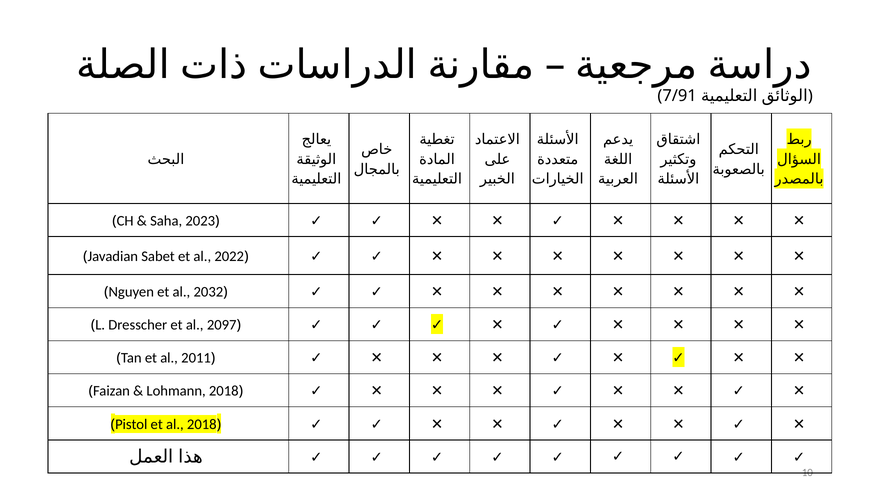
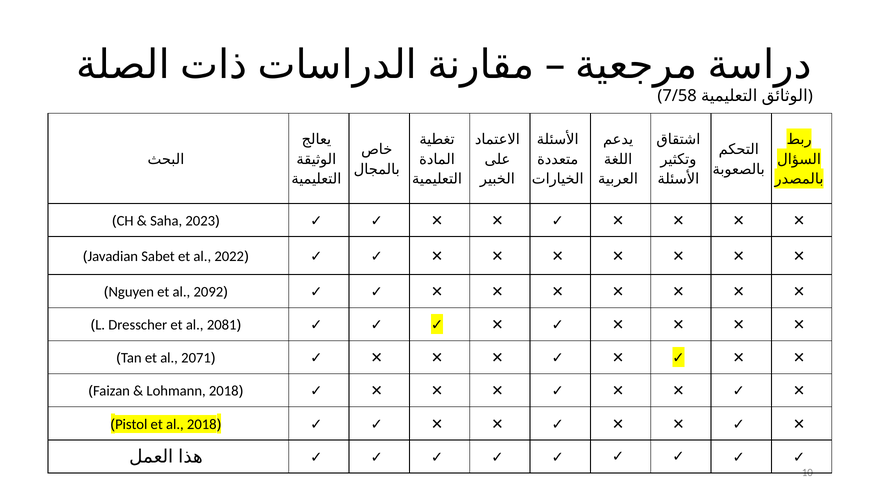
7/91: 7/91 -> 7/58 (680, 96)
2032: 2032 -> 2092 (208, 292)
2097: 2097 -> 2081 (222, 325)
2011: 2011 -> 2071 (196, 358)
